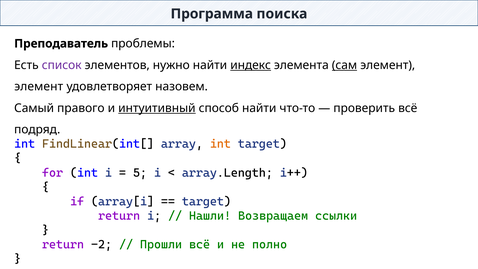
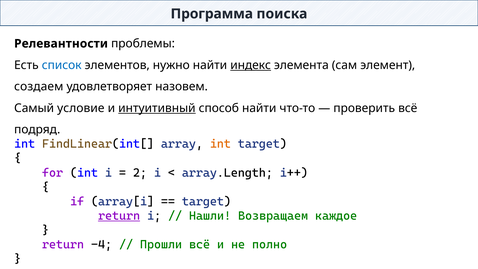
Преподаватель: Преподаватель -> Релевантности (61, 44)
список colour: purple -> blue (62, 65)
сам underline: present -> none (345, 65)
элемент: элемент -> создаем (39, 87)
правого: правого -> условие (81, 108)
5: 5 -> 2 (140, 173)
return underline: none -> present (119, 216)
ссылки: ссылки -> каждое (336, 216)
-2: -2 -> -4 (102, 244)
